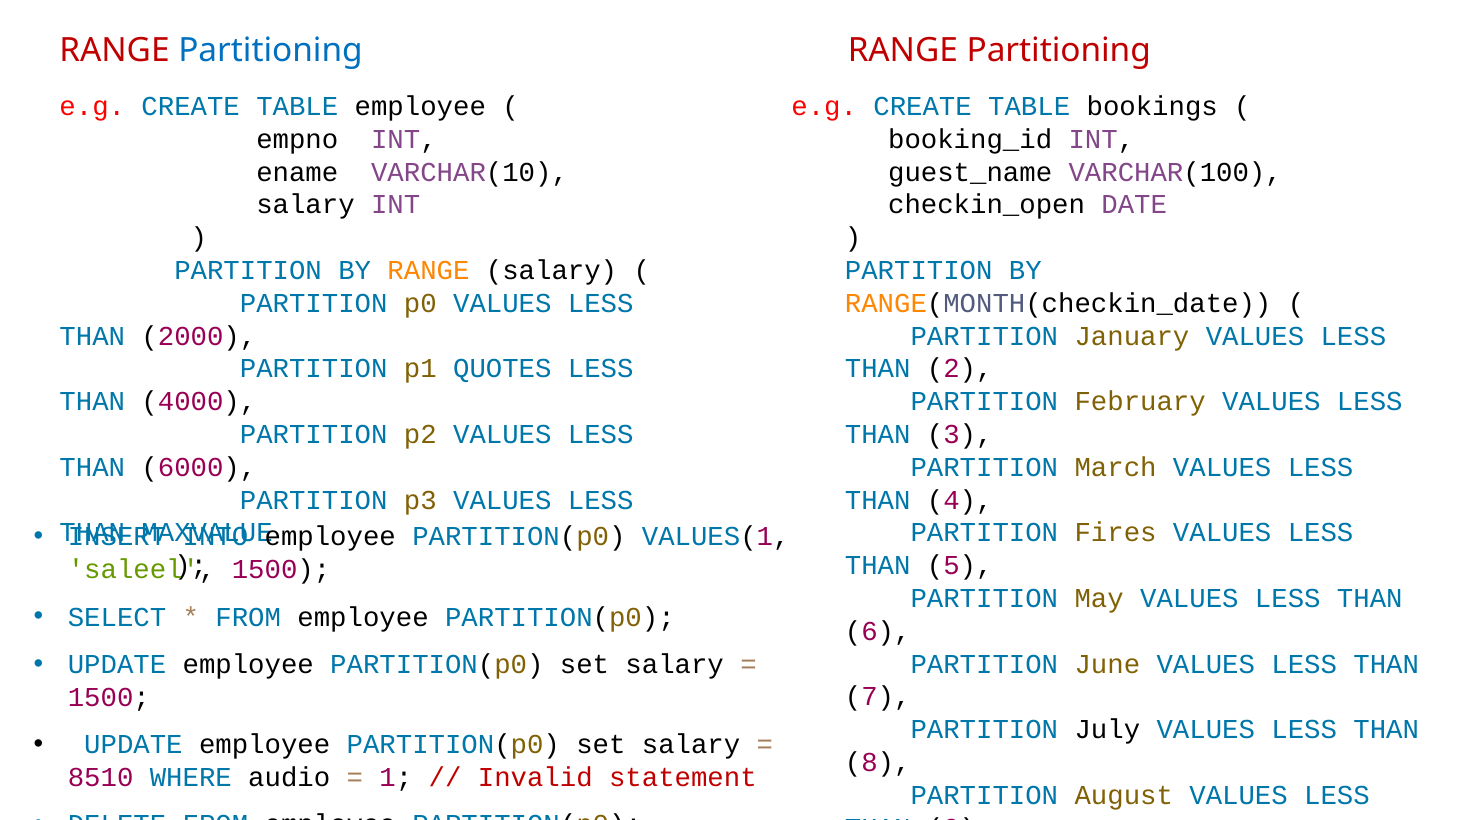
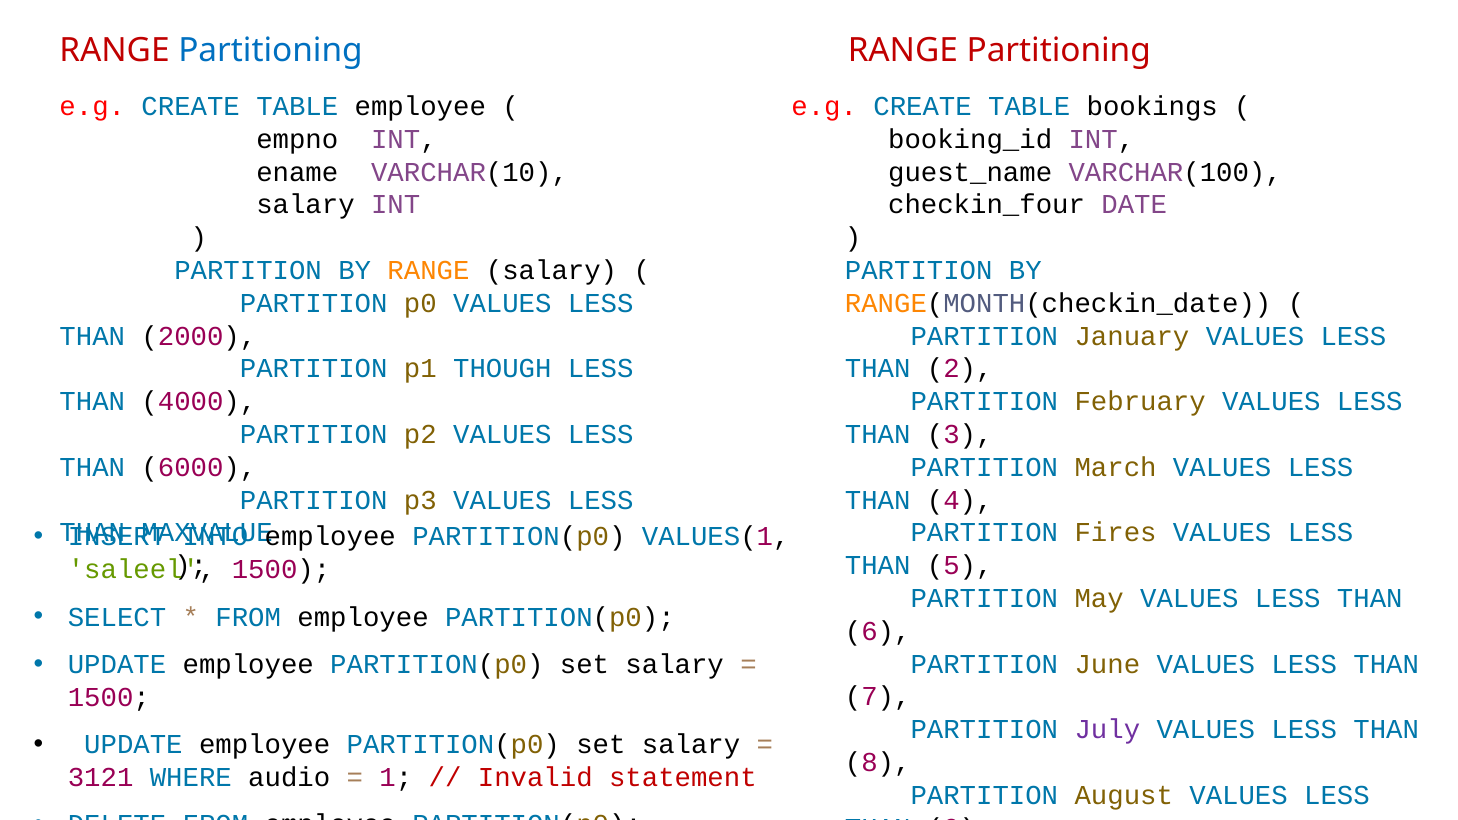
checkin_open: checkin_open -> checkin_four (987, 205)
QUOTES: QUOTES -> THOUGH (502, 369)
July colour: black -> purple (1107, 730)
8510: 8510 -> 3121 (101, 778)
